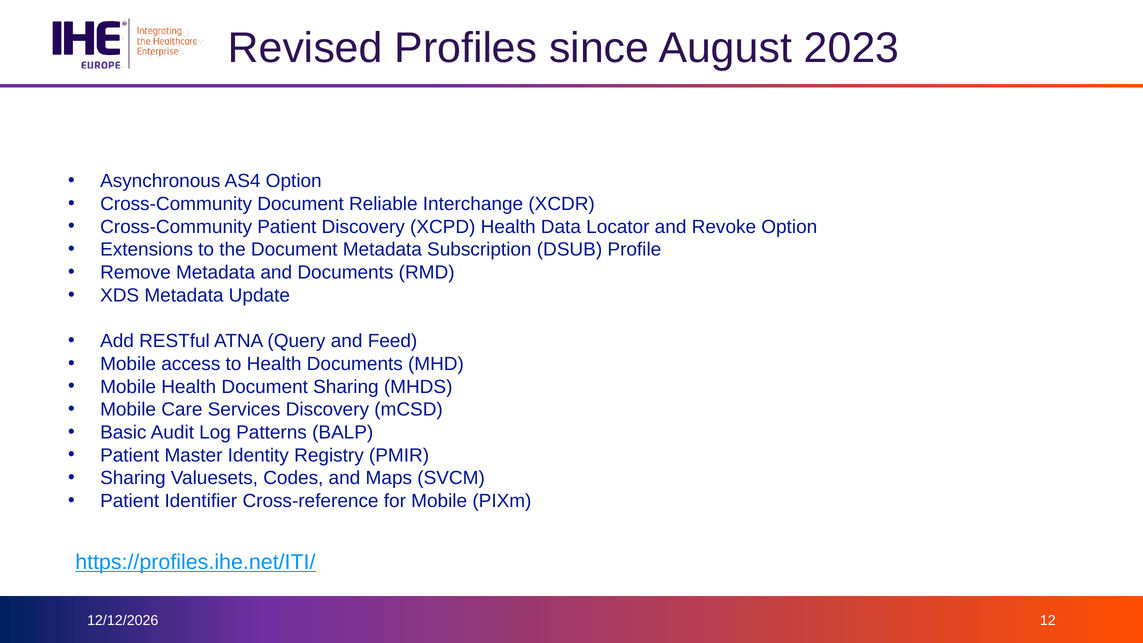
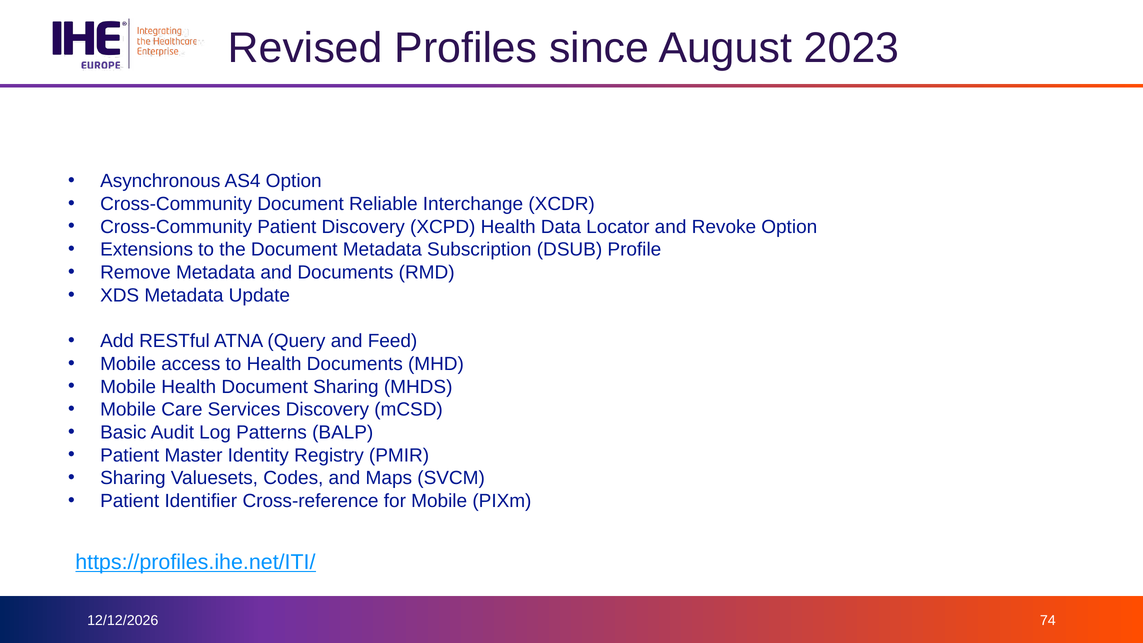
12: 12 -> 74 (1048, 620)
